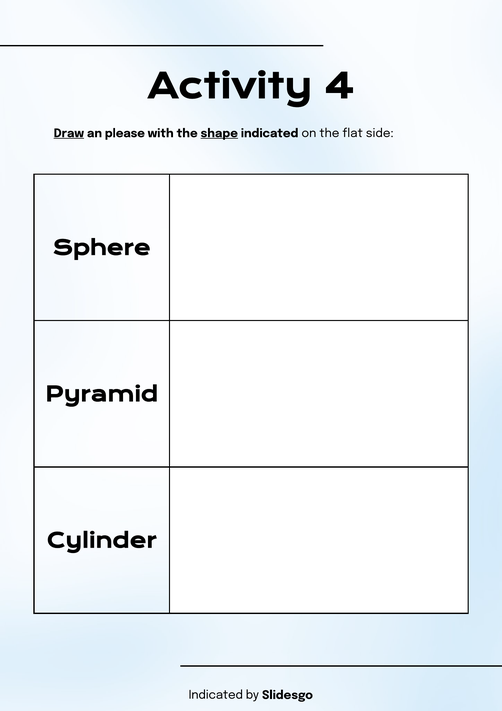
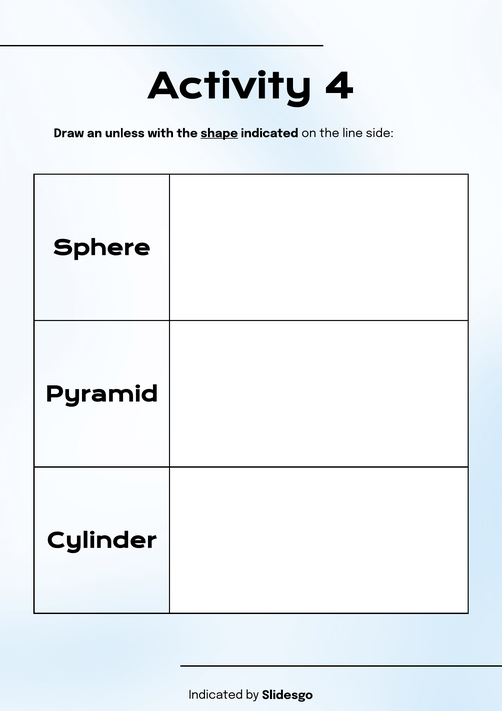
Draw underline: present -> none (69, 133)
please: please -> unless (125, 133)
flat: flat -> line (353, 133)
